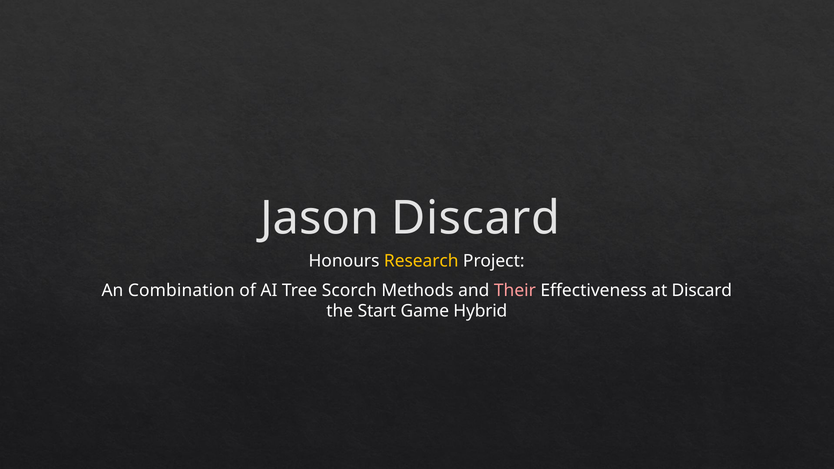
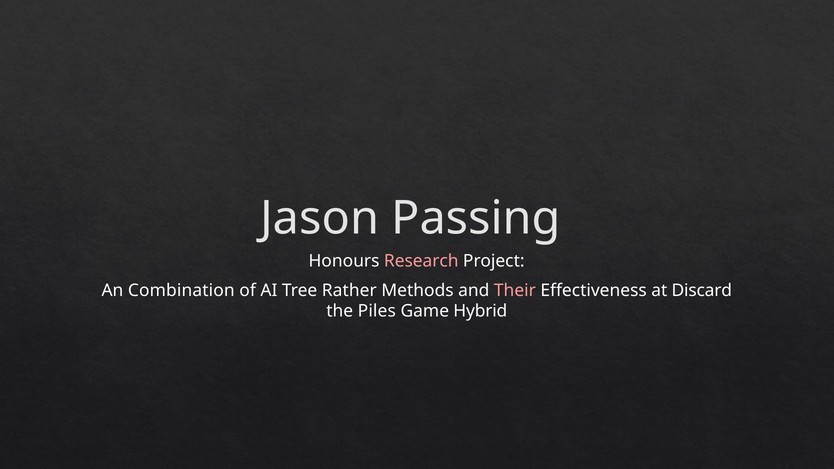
Jason Discard: Discard -> Passing (476, 218)
Research colour: yellow -> pink (421, 261)
Scorch: Scorch -> Rather (349, 290)
Start: Start -> Piles (377, 311)
